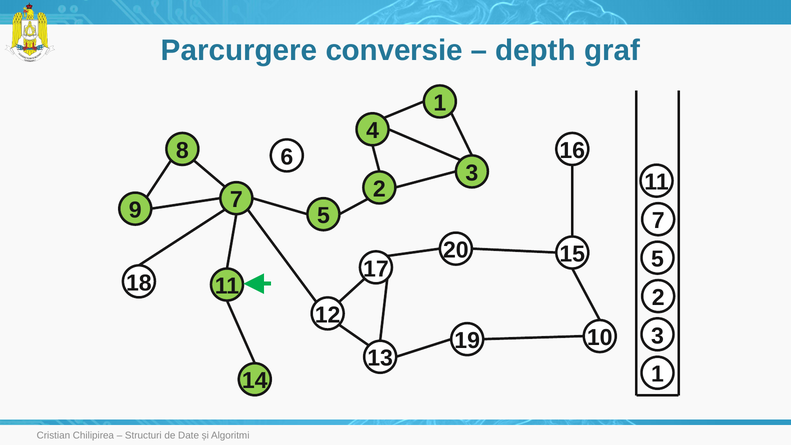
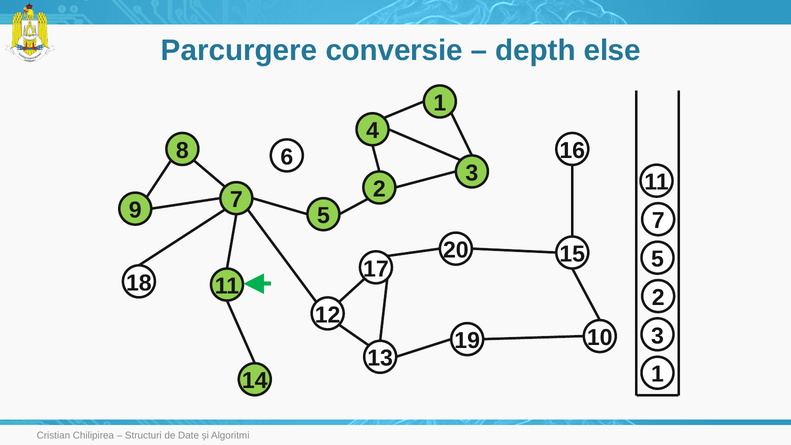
graf: graf -> else (612, 50)
